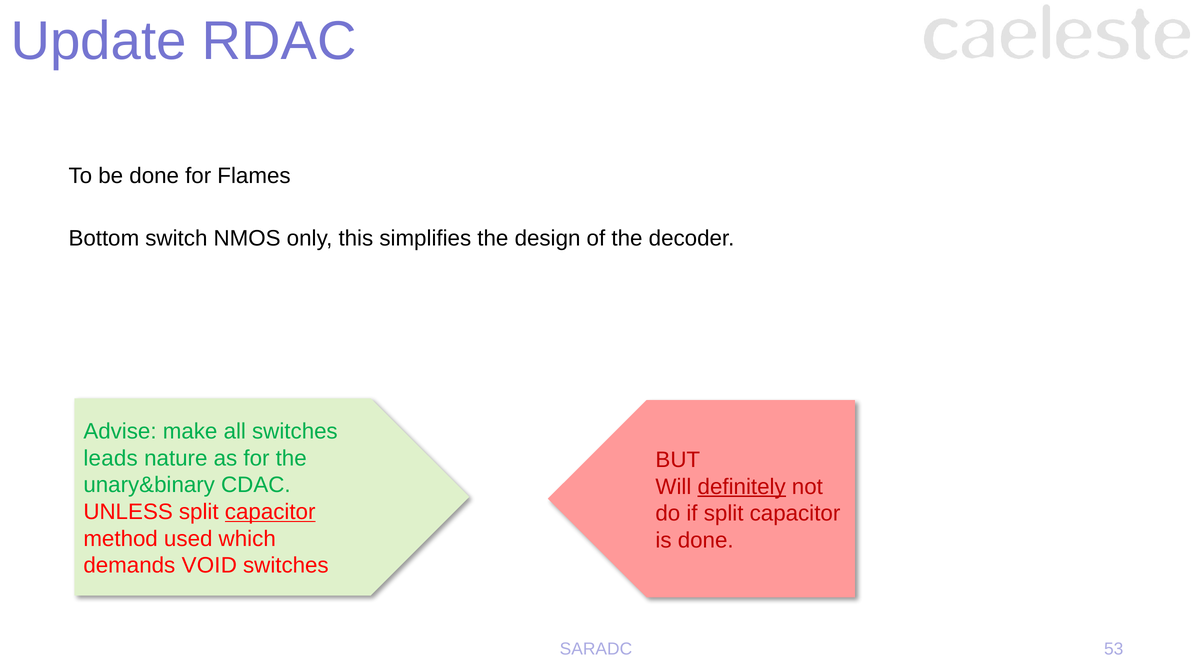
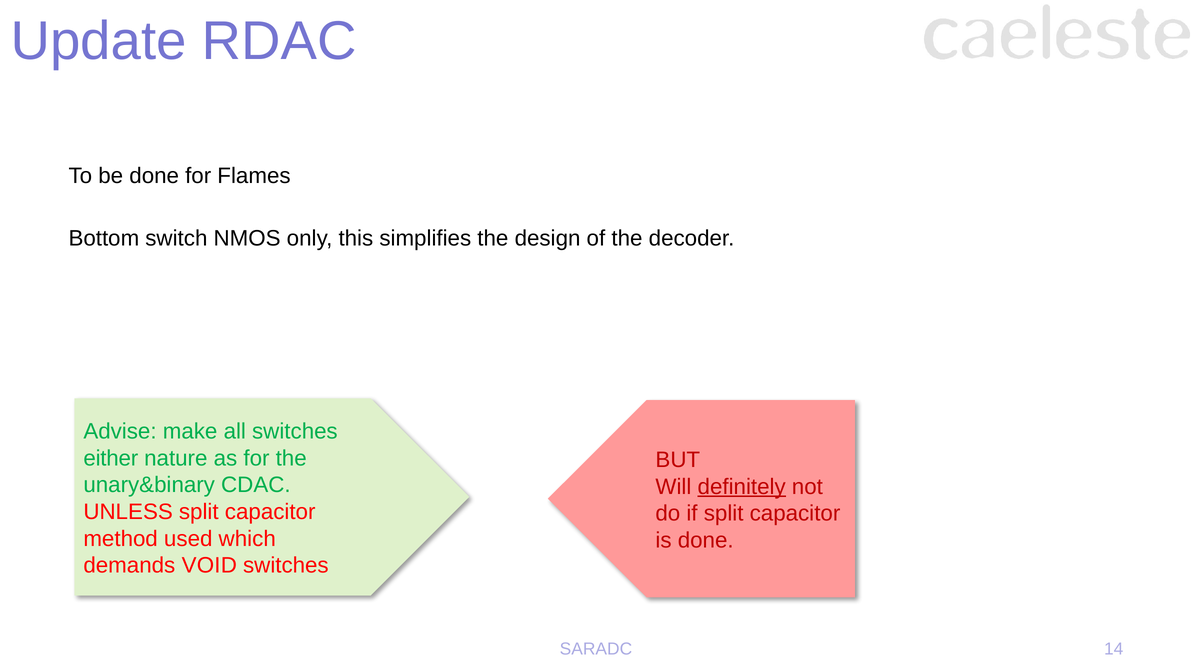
leads: leads -> either (111, 459)
capacitor underline: present -> none (270, 512)
53: 53 -> 14 (1114, 649)
